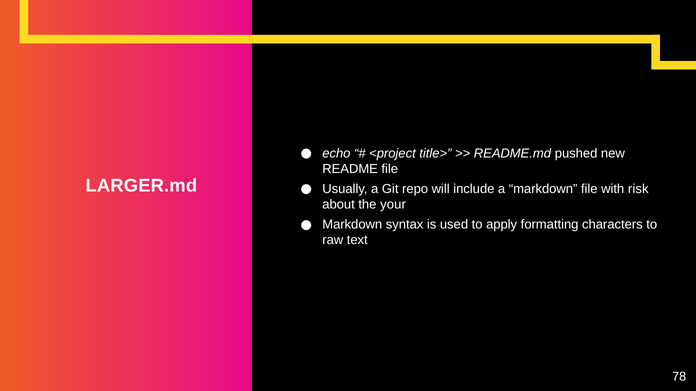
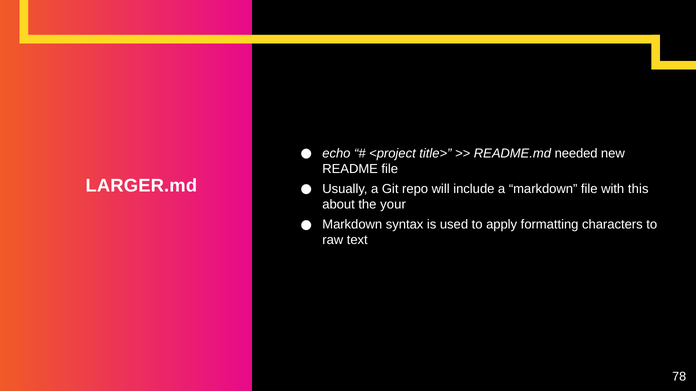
pushed: pushed -> needed (576, 153)
risk: risk -> this (638, 189)
